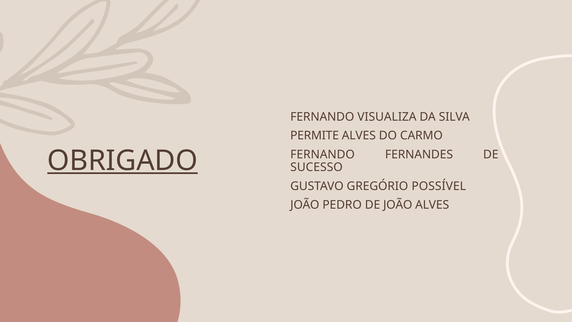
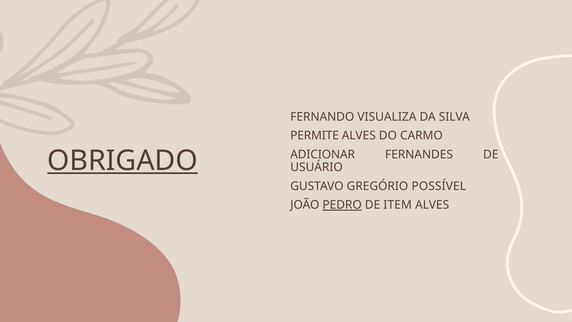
FERNANDO: FERNANDO -> ADICIONAR (323, 154)
SUCESSO: SUCESSO -> USUÁRIO (317, 167)
PEDRO underline: none -> present (342, 205)
DE JOÃO: JOÃO -> ITEM (398, 205)
